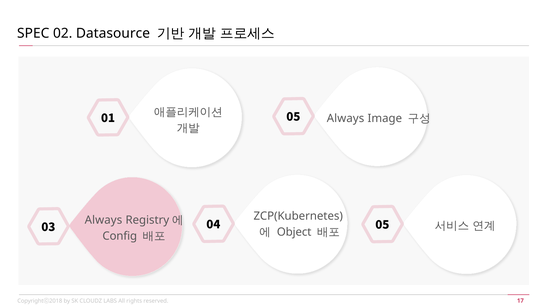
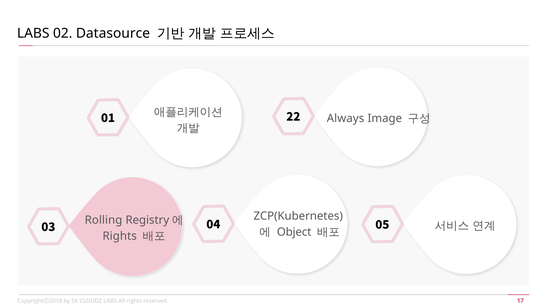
SPEC: SPEC -> LABS (33, 33)
01 05: 05 -> 22 (294, 117)
Always: Always -> Rolling (103, 220)
Config: Config -> Rights (120, 236)
